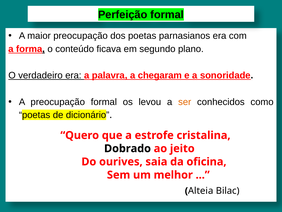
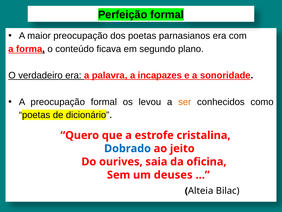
chegaram: chegaram -> incapazes (160, 75)
Dobrado colour: black -> blue (128, 148)
melhor: melhor -> deuses (173, 175)
